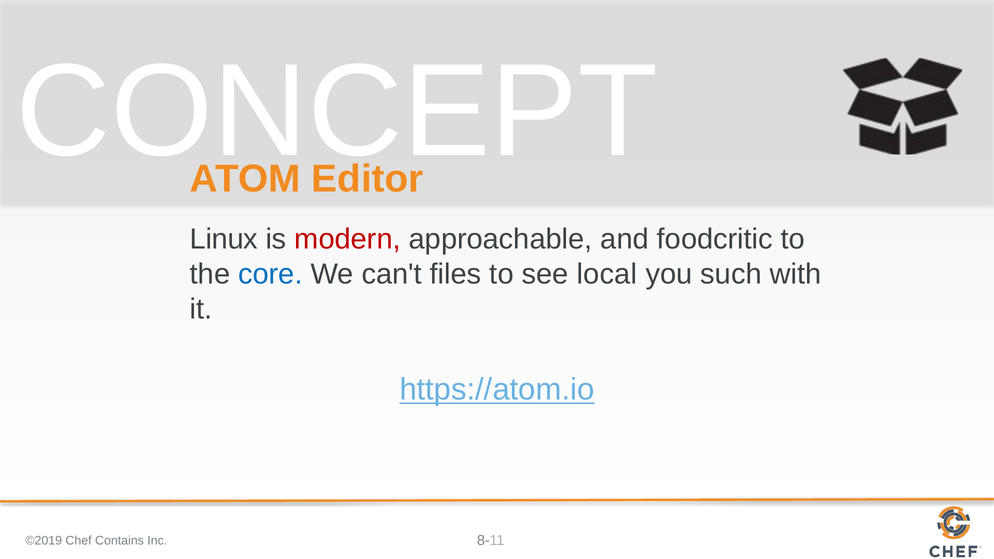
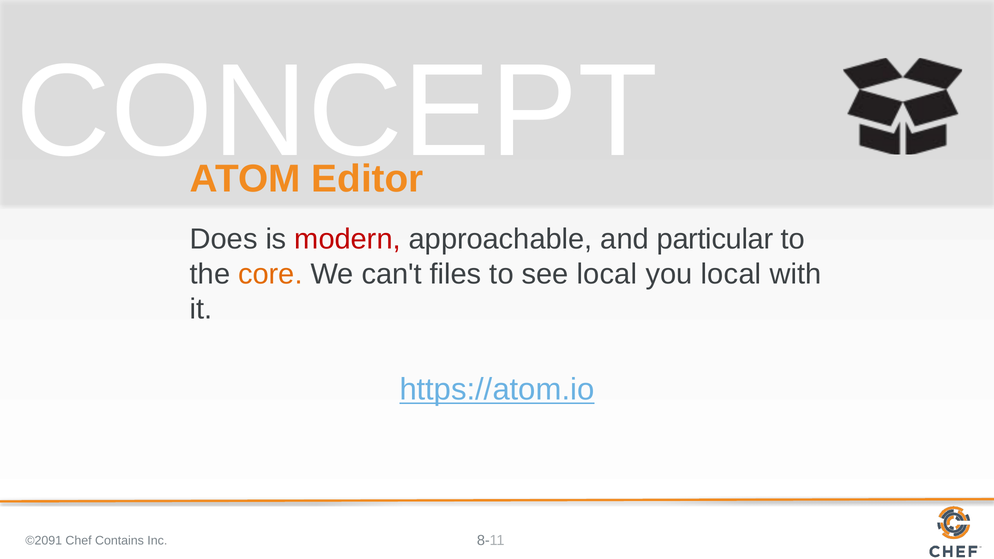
Linux: Linux -> Does (224, 239)
foodcritic: foodcritic -> particular (715, 239)
core colour: blue -> orange (270, 274)
you such: such -> local (731, 274)
©2019: ©2019 -> ©2091 (44, 541)
